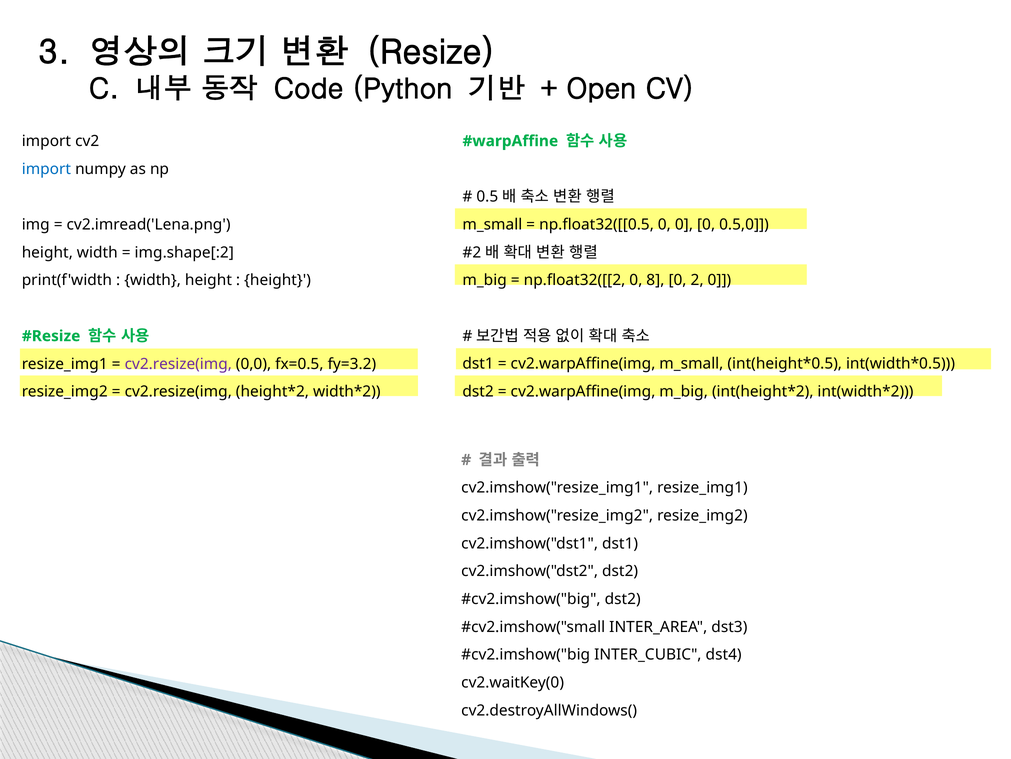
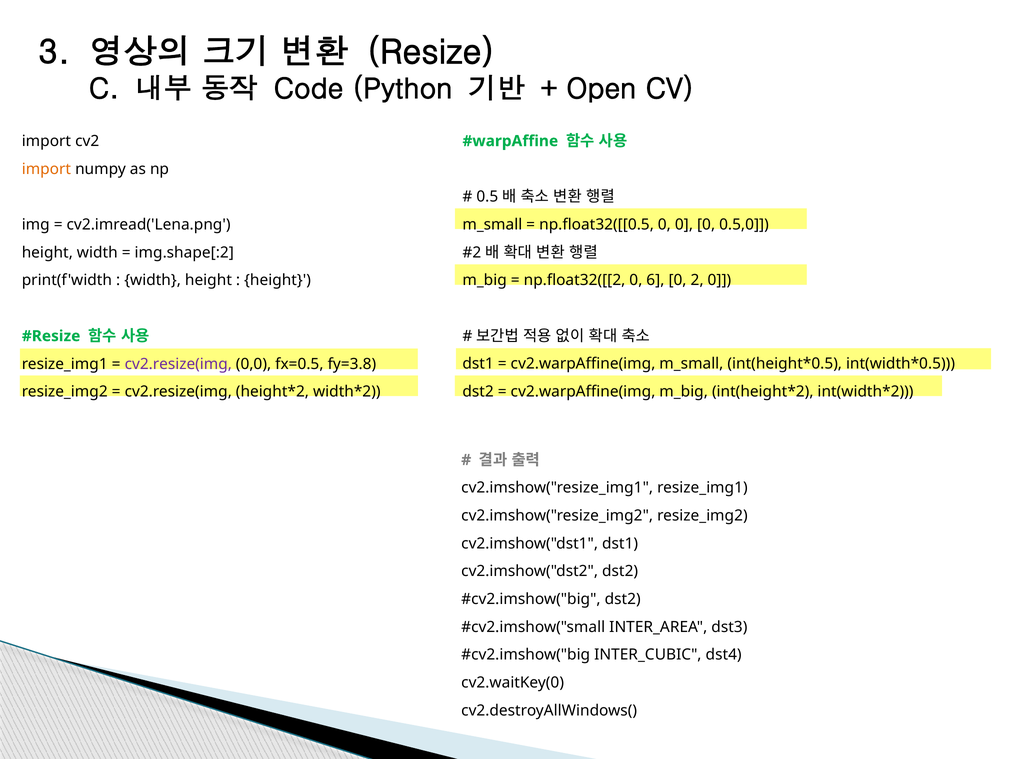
import colour: blue -> orange (46, 169)
8: 8 -> 6 (655, 280)
fy=3.2: fy=3.2 -> fy=3.8 (352, 364)
